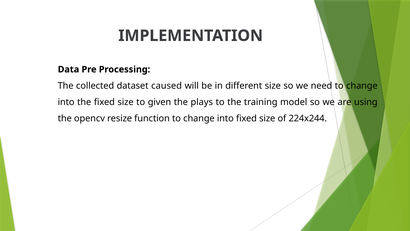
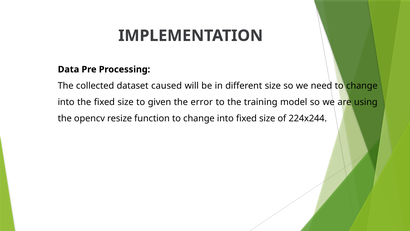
plays: plays -> error (202, 102)
